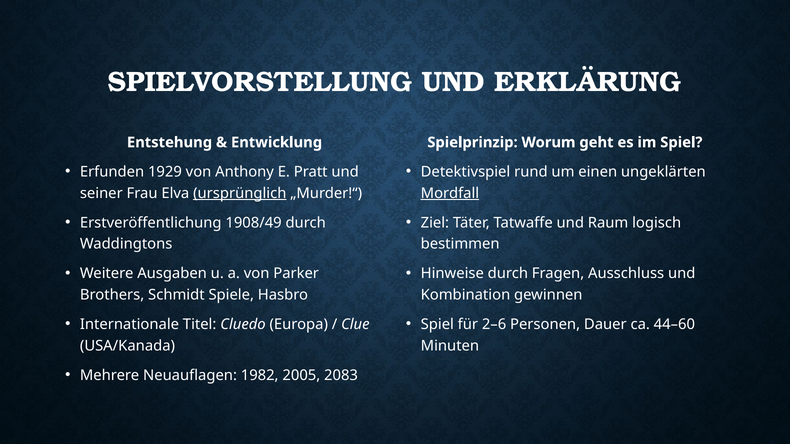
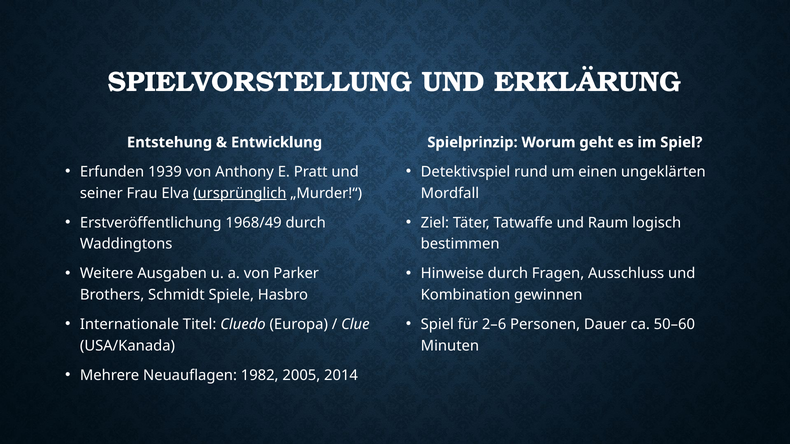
1929: 1929 -> 1939 (165, 172)
Mordfall underline: present -> none (450, 193)
1908/49: 1908/49 -> 1968/49 (254, 223)
44–60: 44–60 -> 50–60 (674, 325)
2083: 2083 -> 2014 (341, 376)
